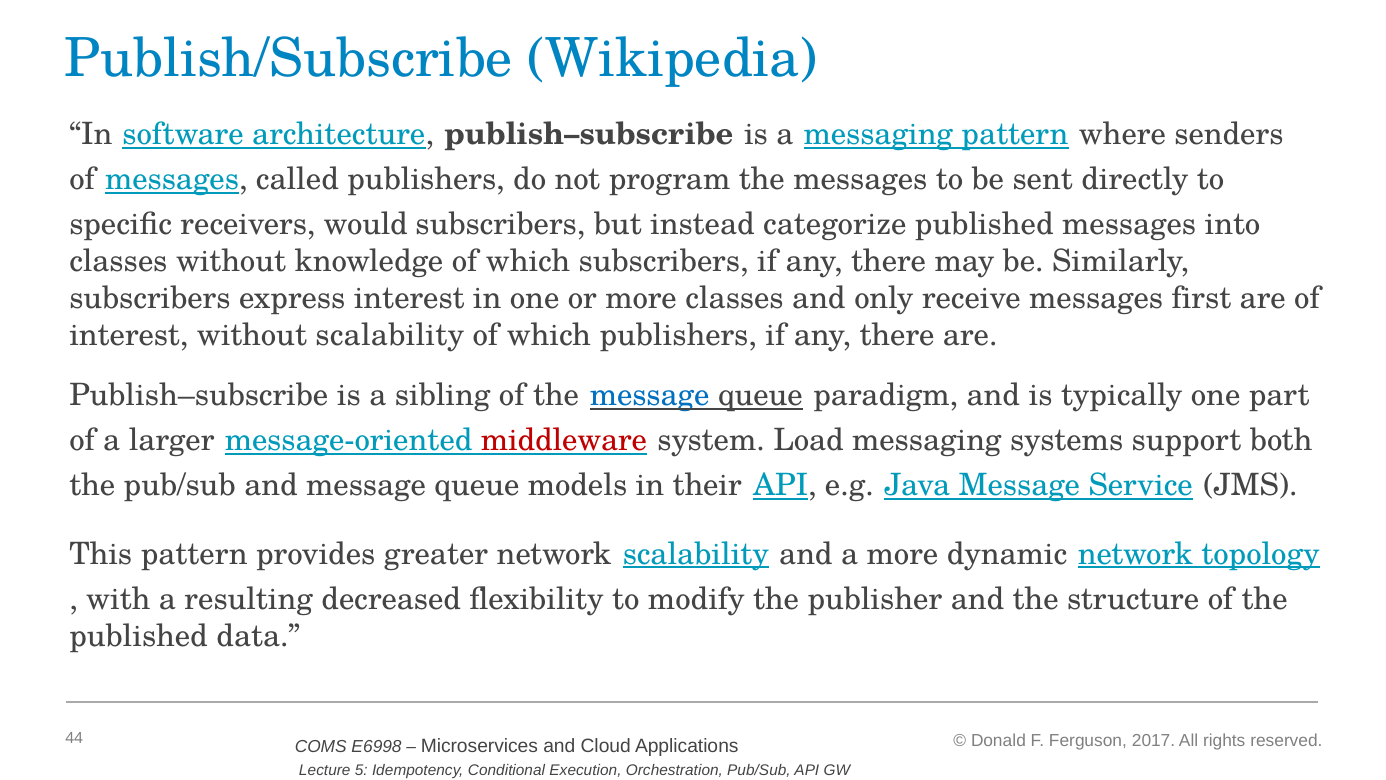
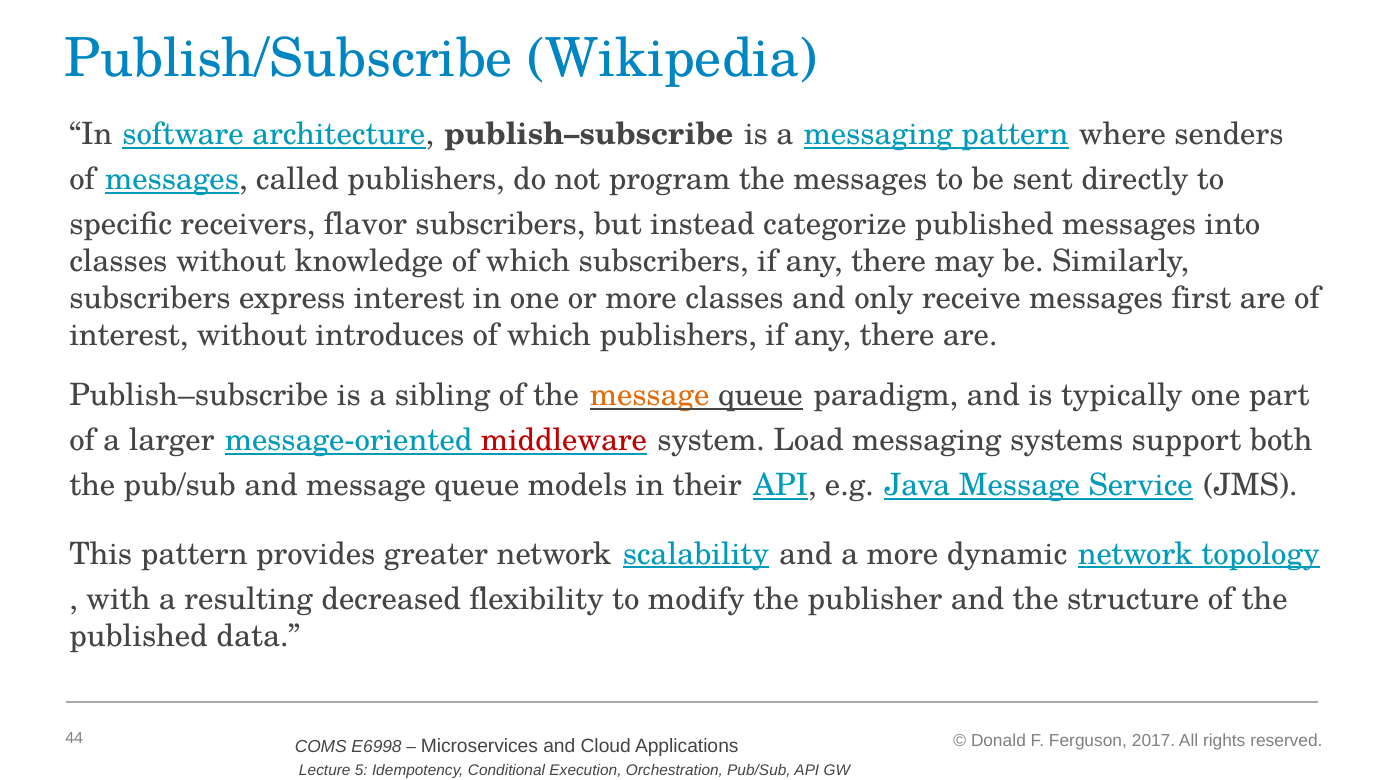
would: would -> flavor (365, 225)
without scalability: scalability -> introduces (390, 335)
message colour: blue -> orange (650, 395)
